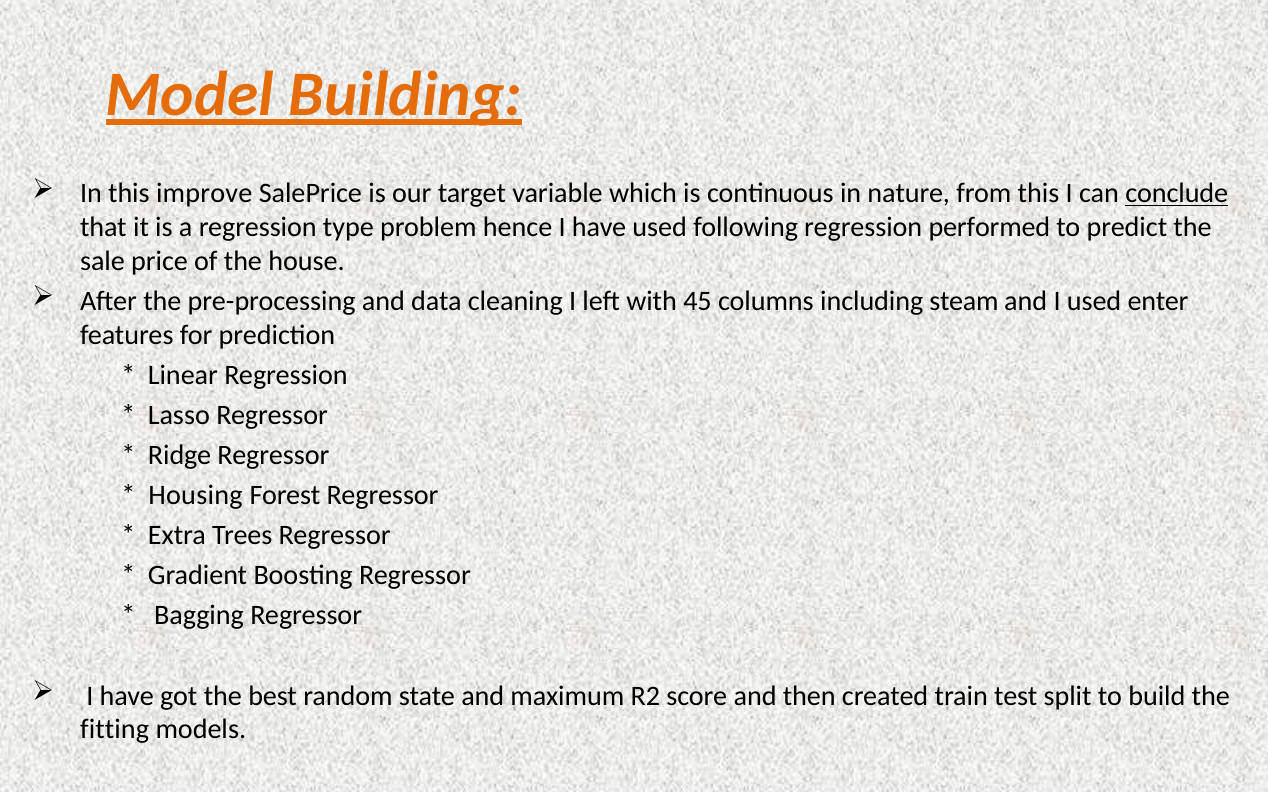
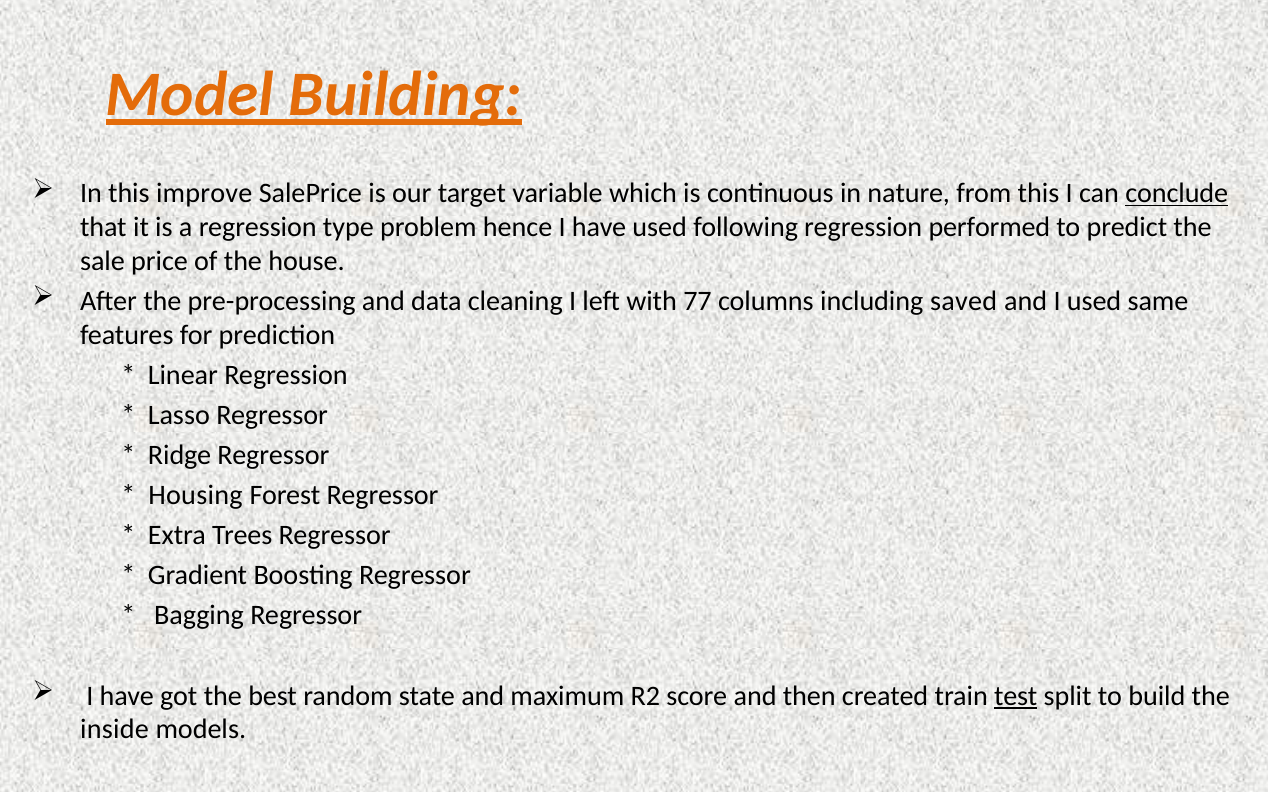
45: 45 -> 77 (697, 301)
steam: steam -> saved (964, 301)
enter: enter -> same (1158, 301)
test underline: none -> present (1016, 696)
fitting: fitting -> inside (114, 730)
